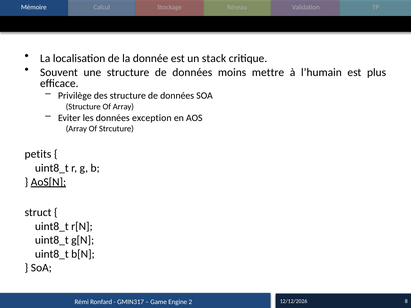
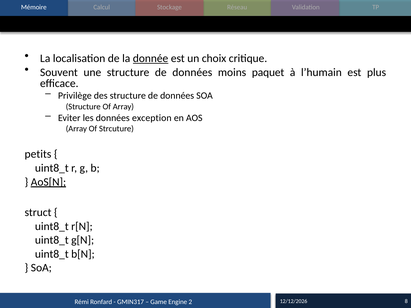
donnée underline: none -> present (151, 59)
stack: stack -> choix (214, 59)
mettre: mettre -> paquet (268, 72)
